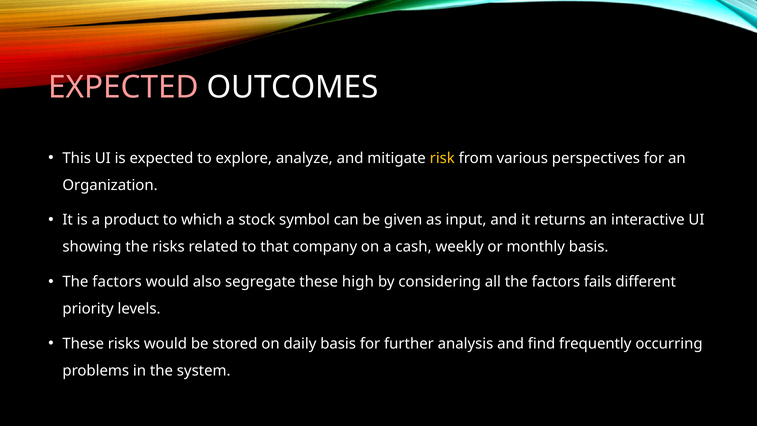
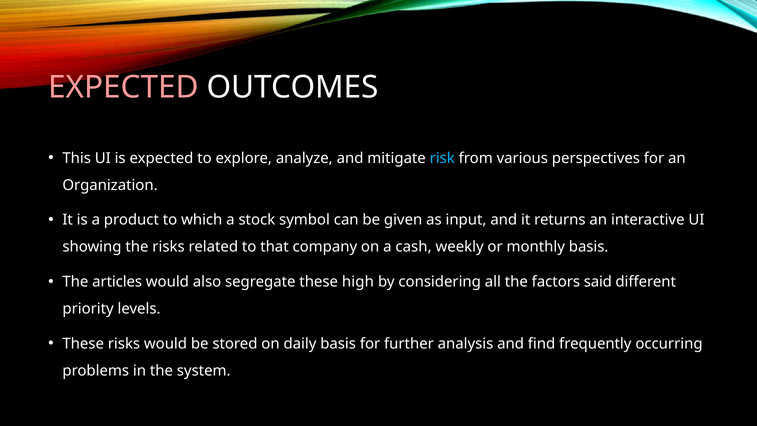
risk colour: yellow -> light blue (442, 158)
factors: factors -> articles (117, 282)
fails: fails -> said (598, 282)
